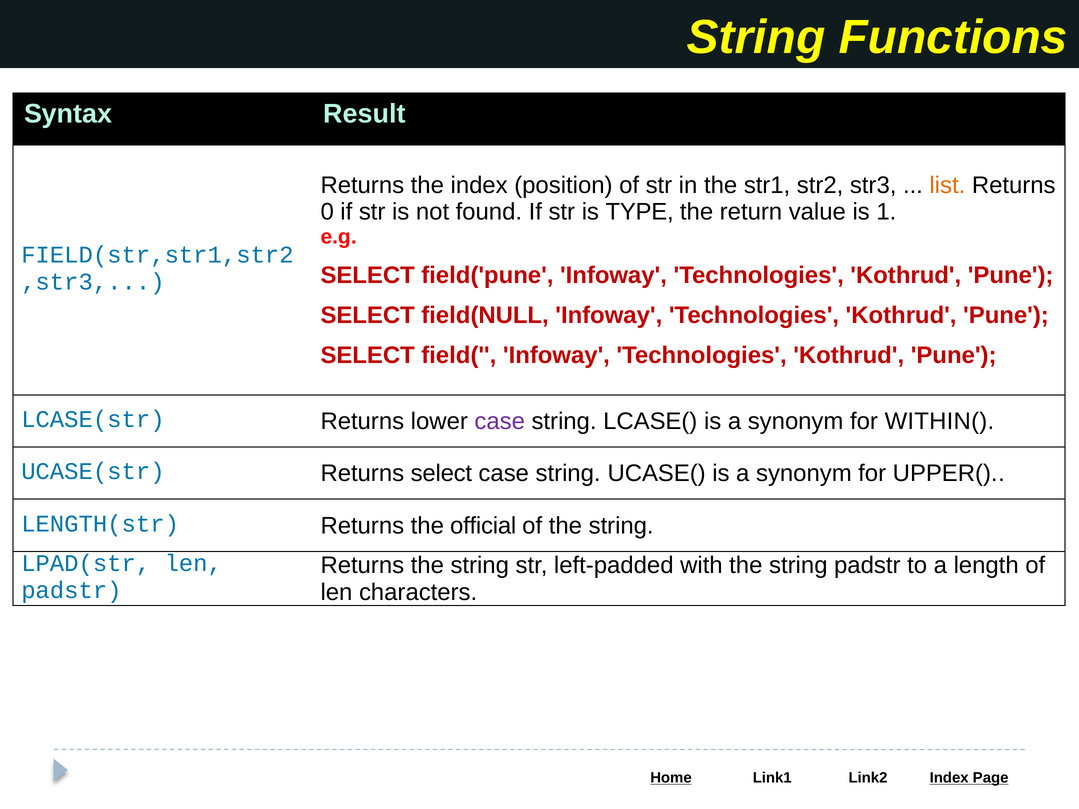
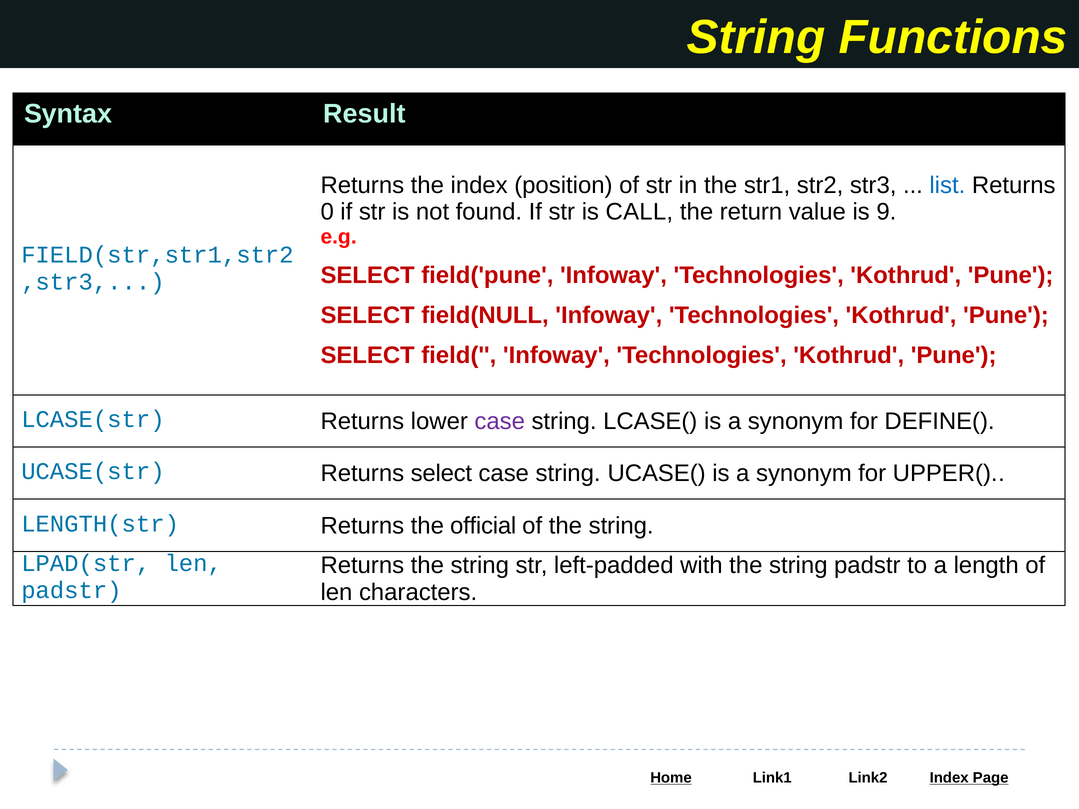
list colour: orange -> blue (947, 185)
TYPE: TYPE -> CALL (639, 212)
1: 1 -> 9 (886, 212)
WITHIN(: WITHIN( -> DEFINE( (940, 421)
